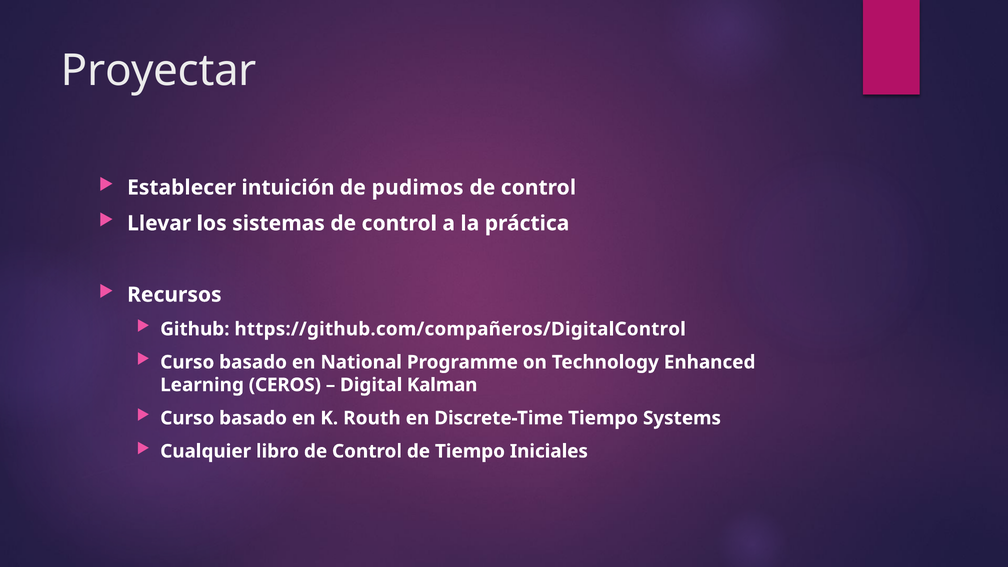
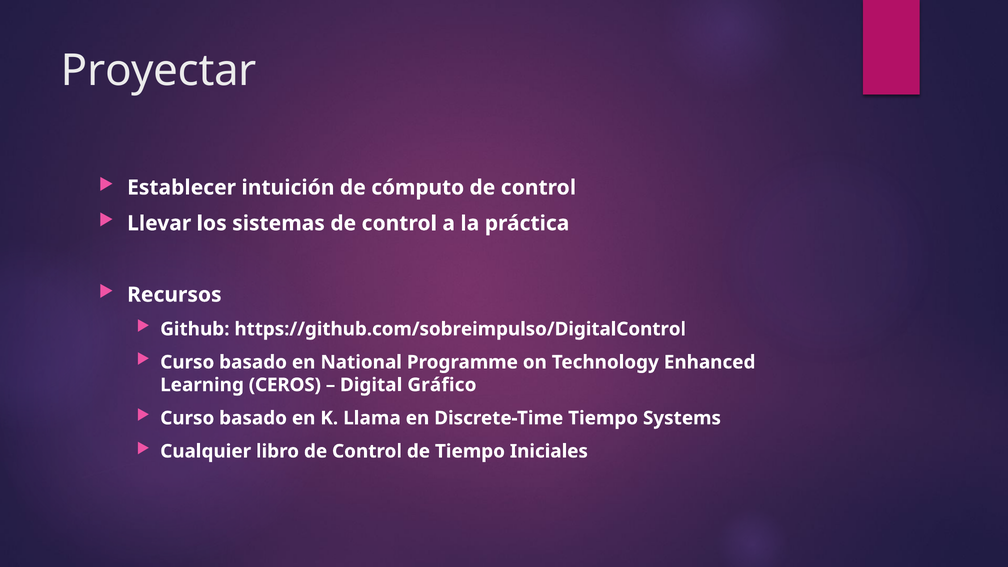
pudimos: pudimos -> cómputo (418, 188)
https://github.com/compañeros/DigitalControl: https://github.com/compañeros/DigitalControl -> https://github.com/sobreimpulso/DigitalControl (460, 329)
Kalman: Kalman -> Gráfico (442, 385)
Routh: Routh -> Llama (372, 418)
